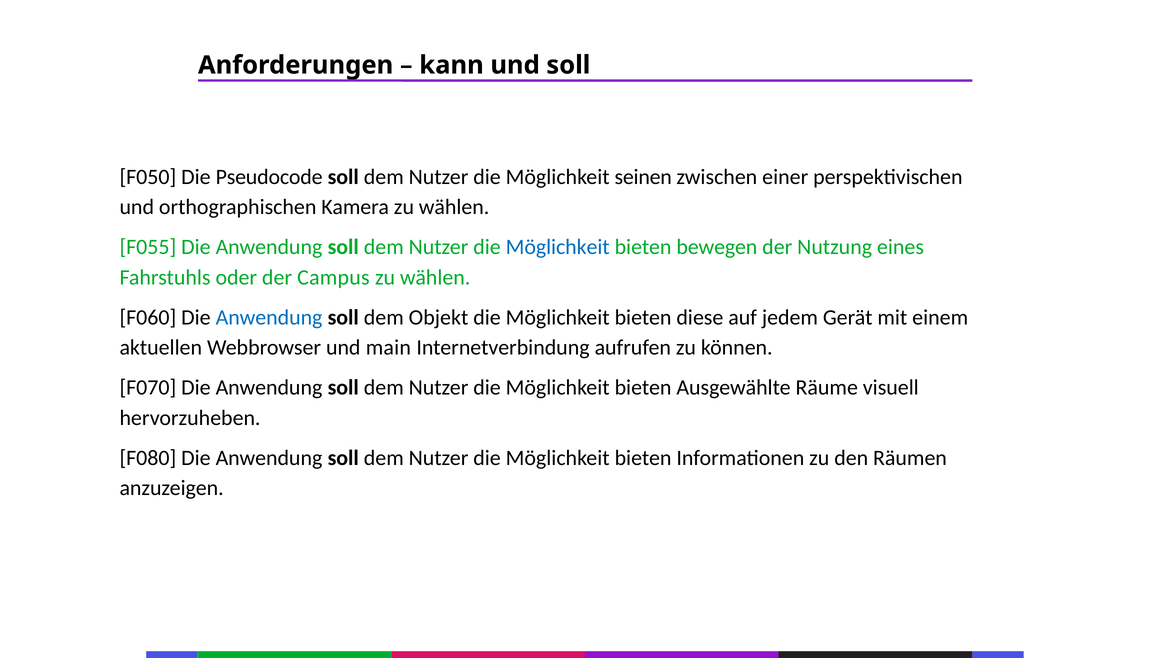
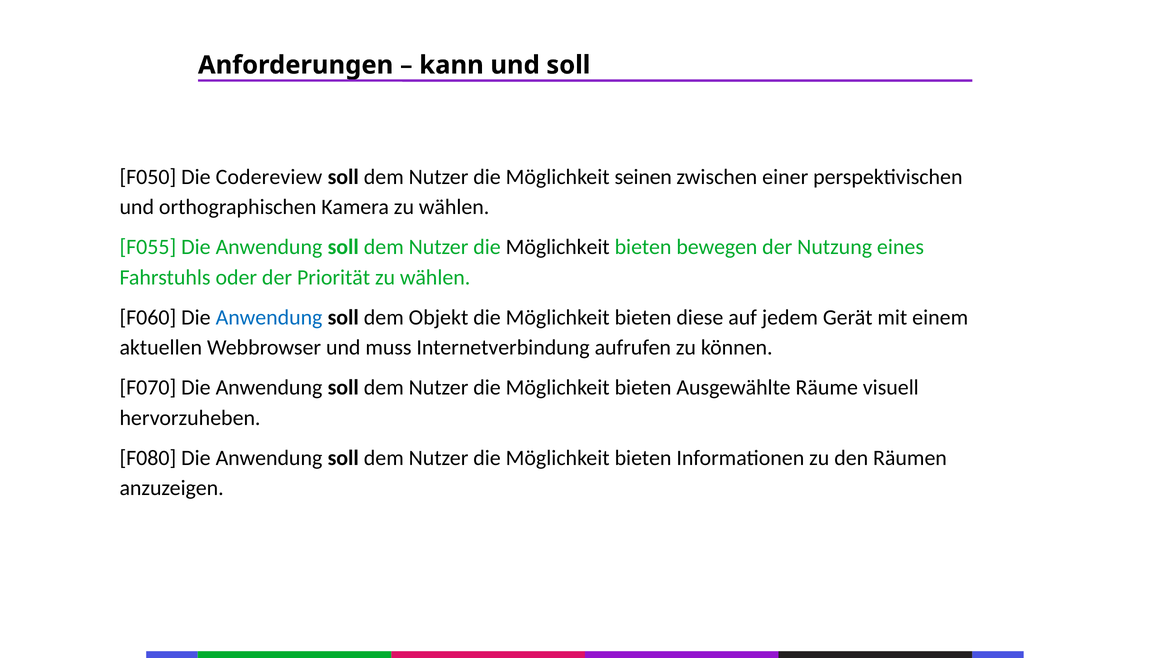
Pseudocode: Pseudocode -> Codereview (269, 177)
Möglichkeit colour: blue -> black (558, 247)
Campus: Campus -> Priorität (334, 277)
main: main -> muss (389, 348)
